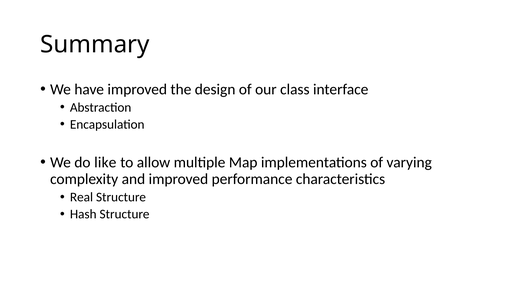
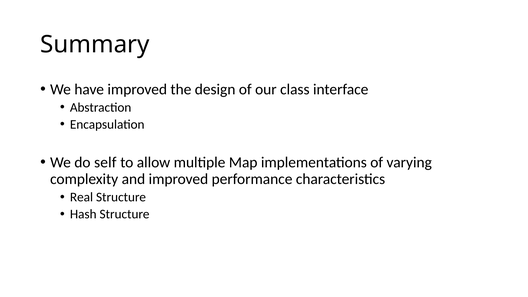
like: like -> self (105, 162)
